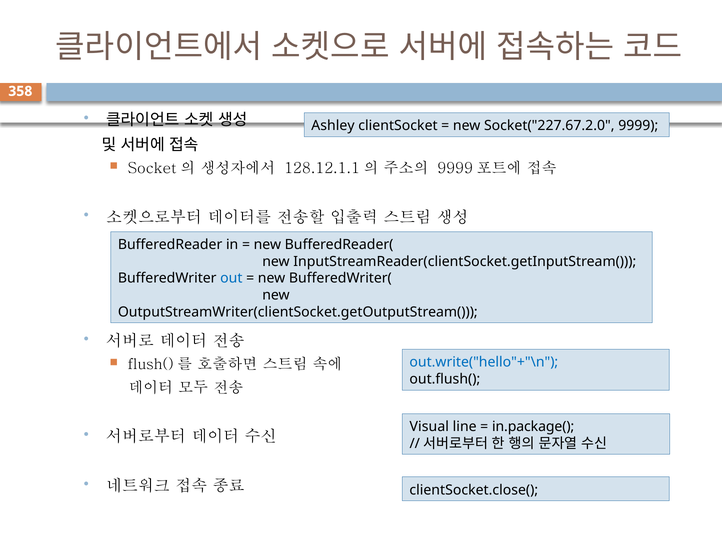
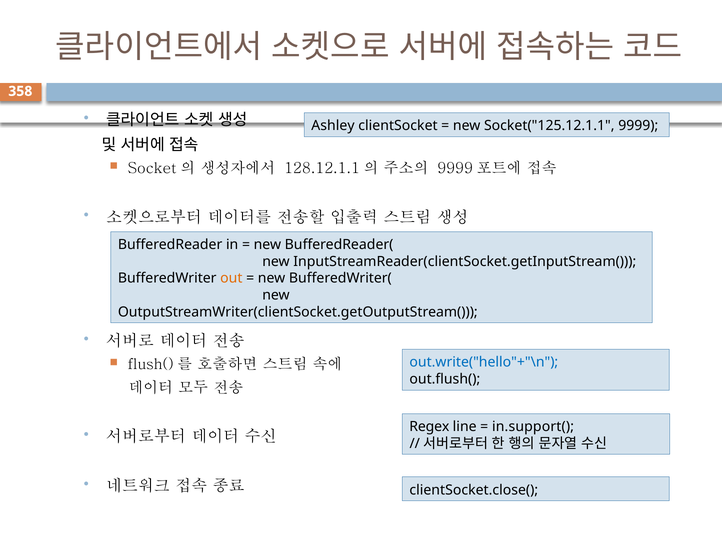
Socket("227.67.2.0: Socket("227.67.2.0 -> Socket("125.12.1.1 (549, 126)
out colour: blue -> orange (231, 279)
Visual: Visual -> Regex (429, 427)
in.package(: in.package( -> in.support( (533, 427)
